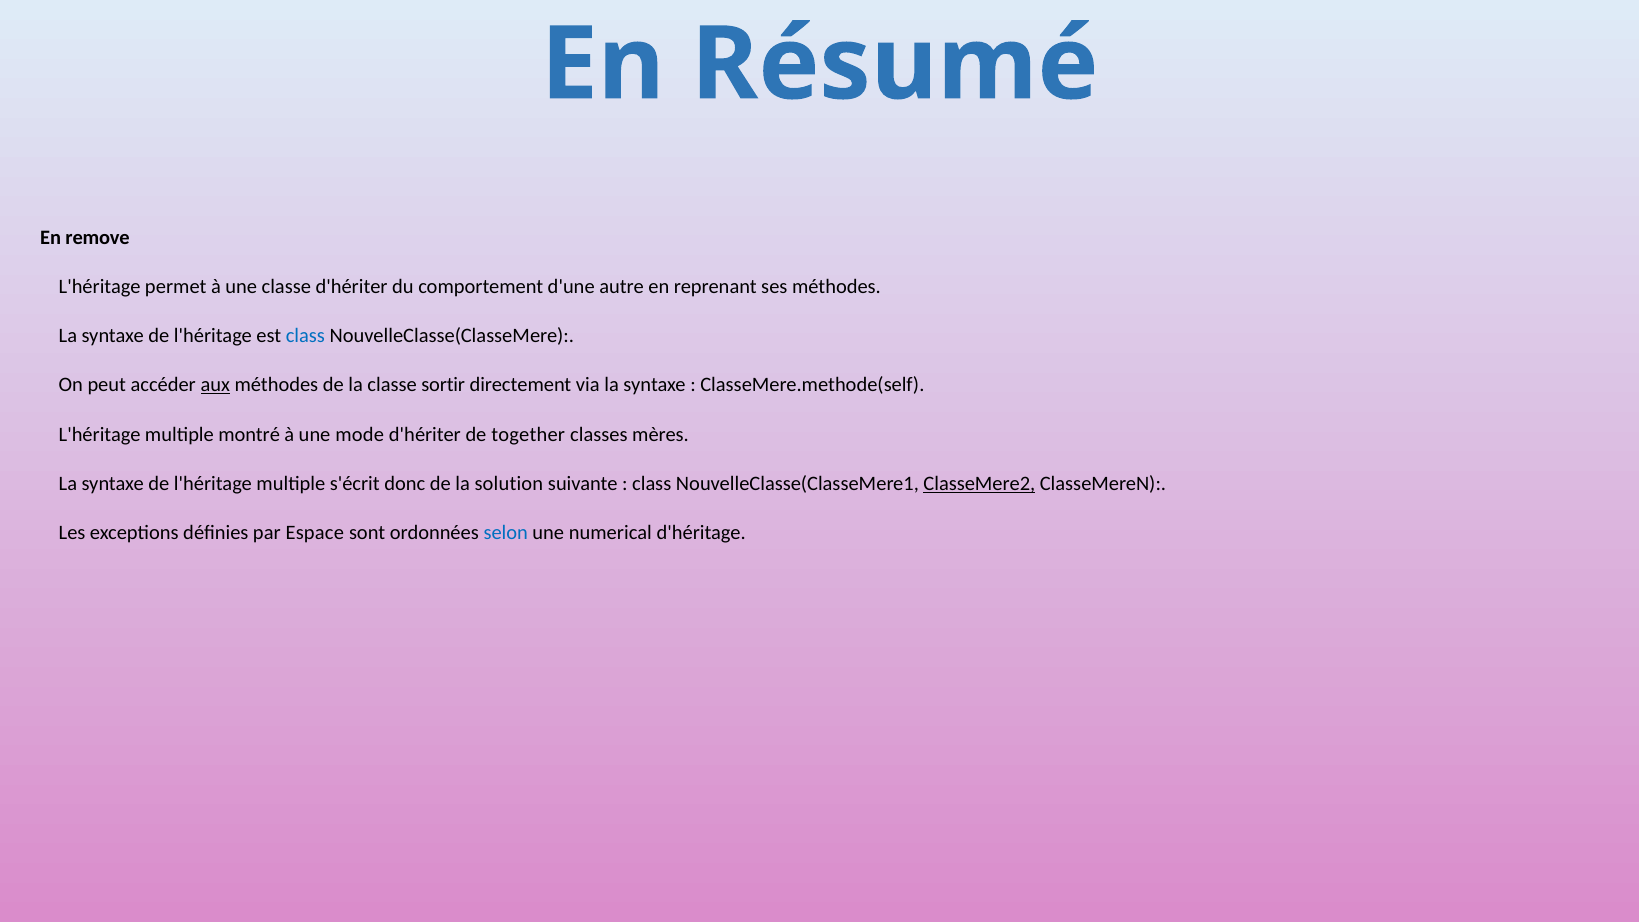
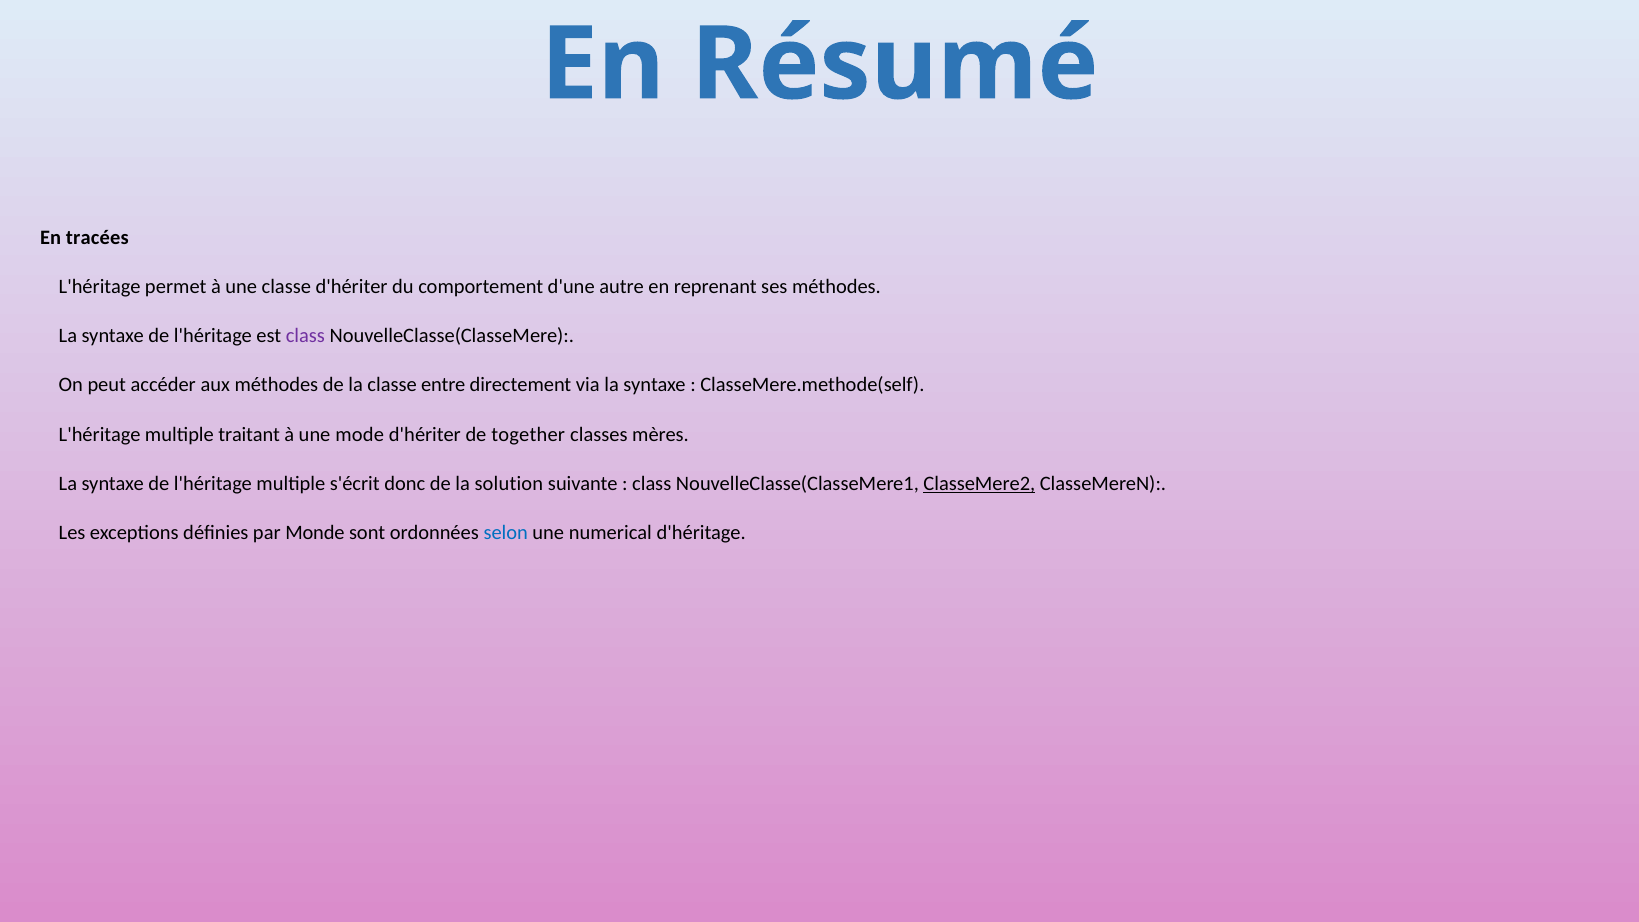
remove: remove -> tracées (97, 238)
class colour: blue -> purple (305, 336)
aux underline: present -> none (215, 385)
sortir: sortir -> entre (443, 385)
montré: montré -> traitant (249, 434)
Espace: Espace -> Monde (315, 533)
